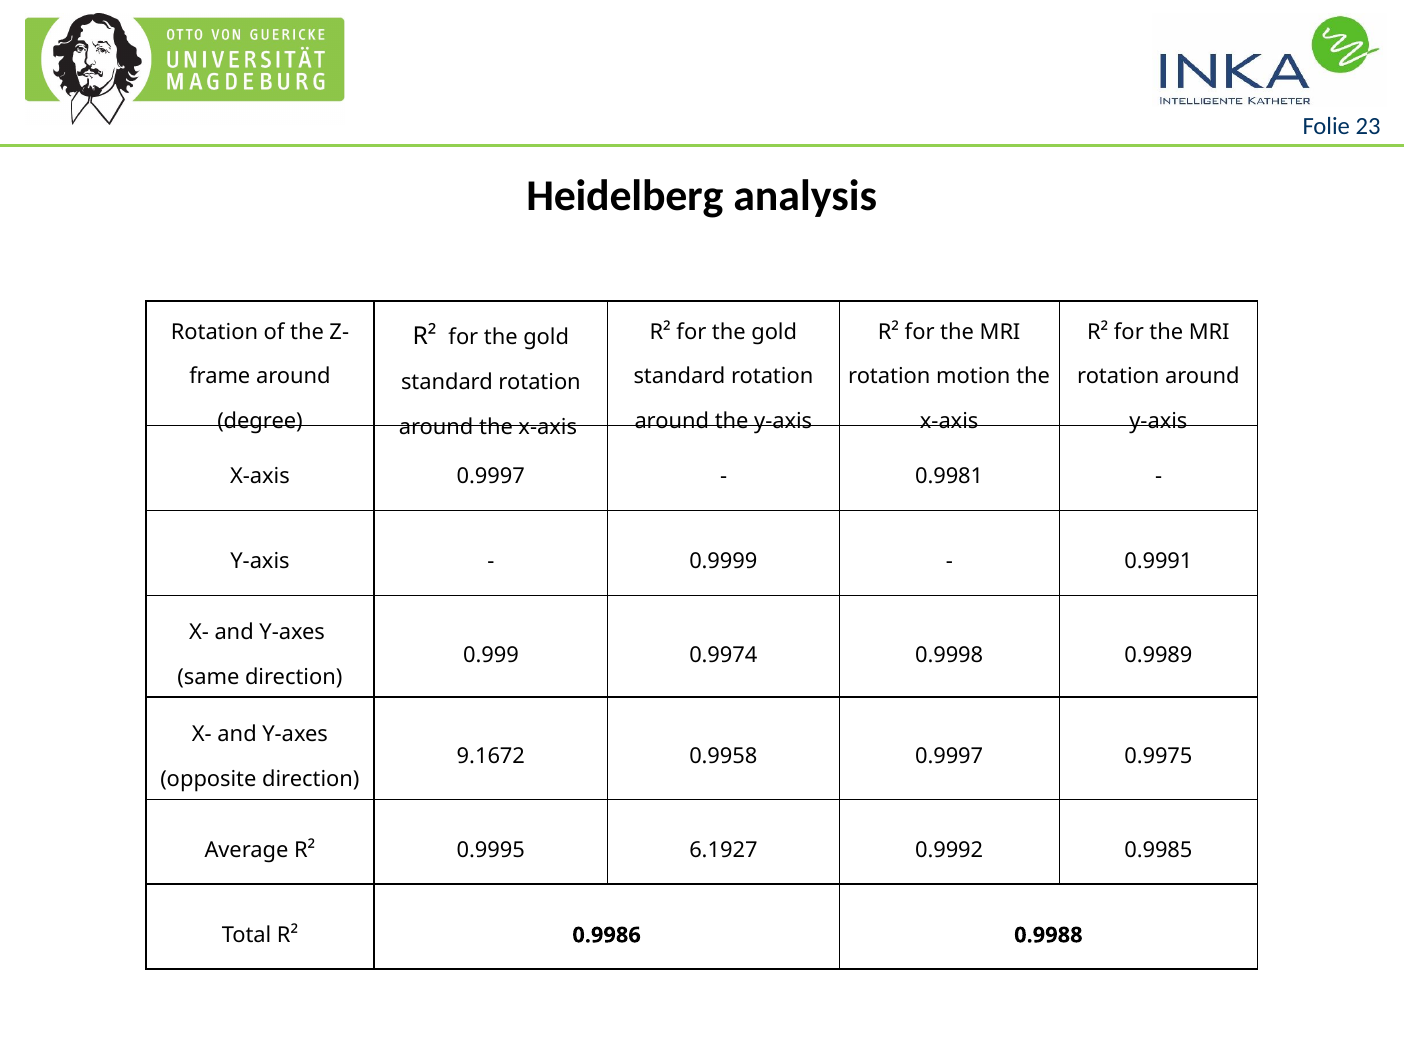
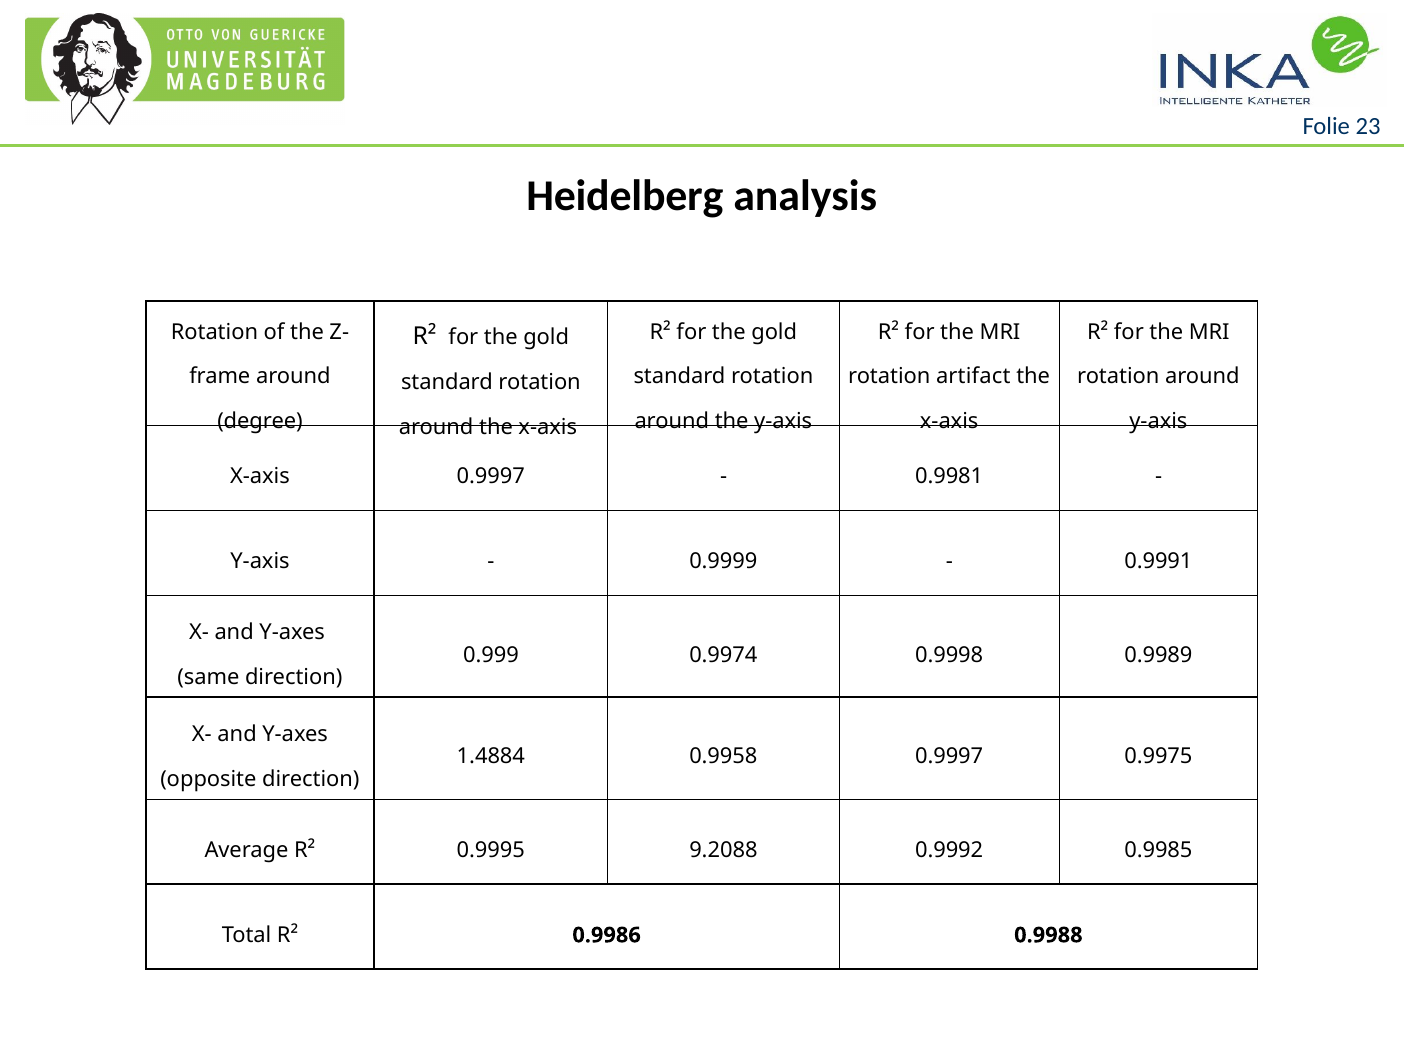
motion: motion -> artifact (973, 377)
9.1672: 9.1672 -> 1.4884 (491, 757)
6.1927: 6.1927 -> 9.2088 (723, 850)
